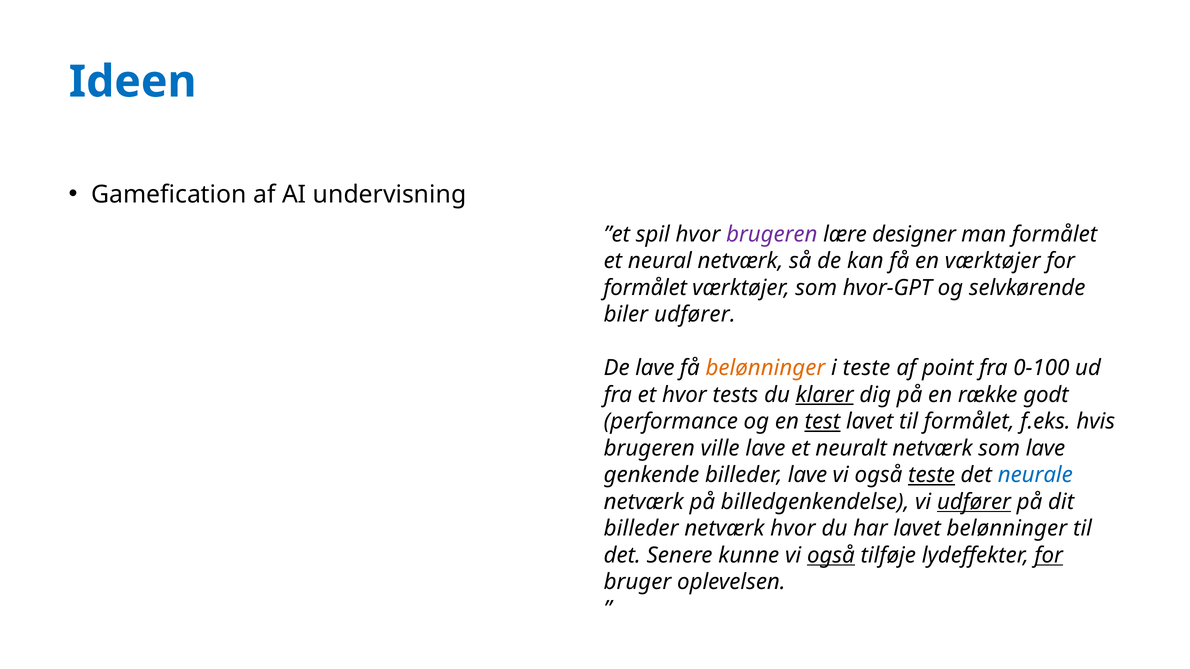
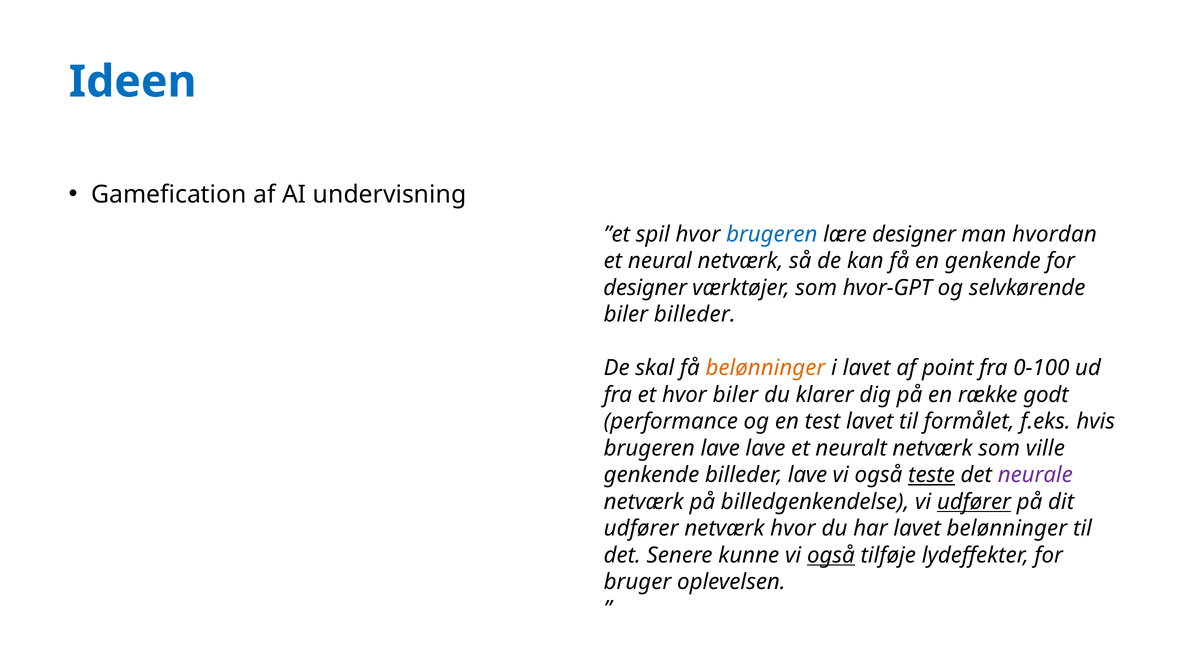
brugeren colour: purple -> blue (772, 234)
man formålet: formålet -> hvordan (1055, 234)
en værktøjer: værktøjer -> genkende (993, 261)
formålet: formålet -> designer (645, 288)
biler udfører: udfører -> billeder (695, 315)
De lave: lave -> skal (655, 368)
i teste: teste -> lavet (867, 368)
hvor tests: tests -> biler (735, 395)
klarer underline: present -> none (825, 395)
test underline: present -> none (822, 422)
brugeren ville: ville -> lave (720, 449)
som lave: lave -> ville (1045, 449)
neurale colour: blue -> purple (1035, 475)
billeder: billeder -> udfører (641, 529)
for underline: present -> none (1049, 556)
